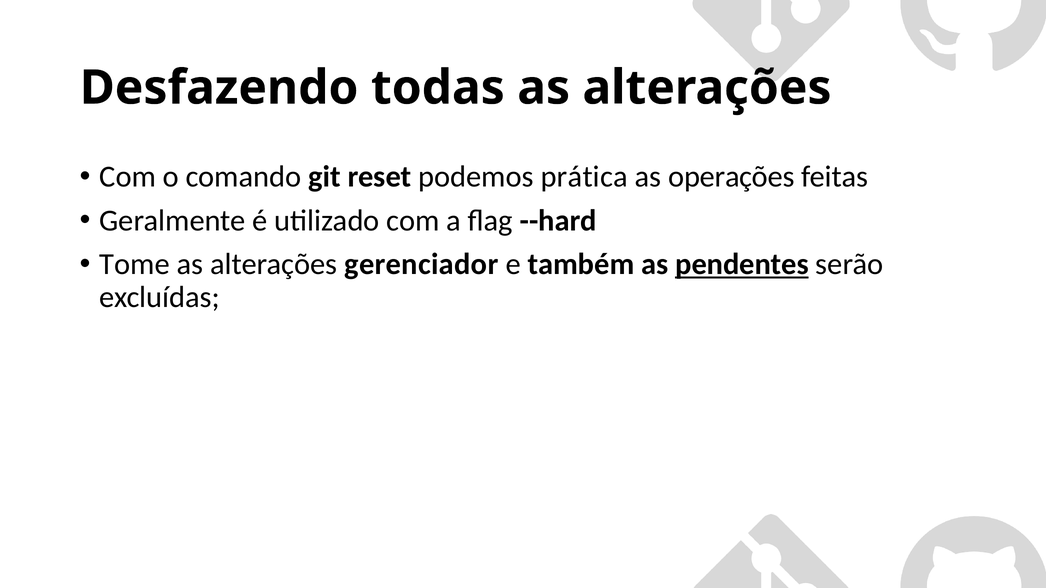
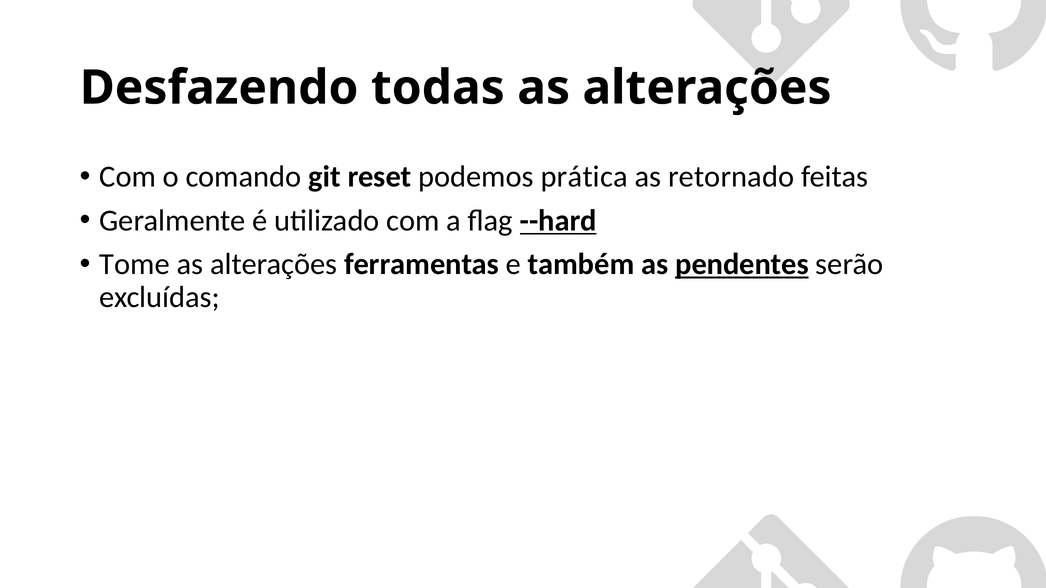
operações: operações -> retornado (731, 177)
--hard underline: none -> present (558, 221)
gerenciador: gerenciador -> ferramentas (422, 265)
